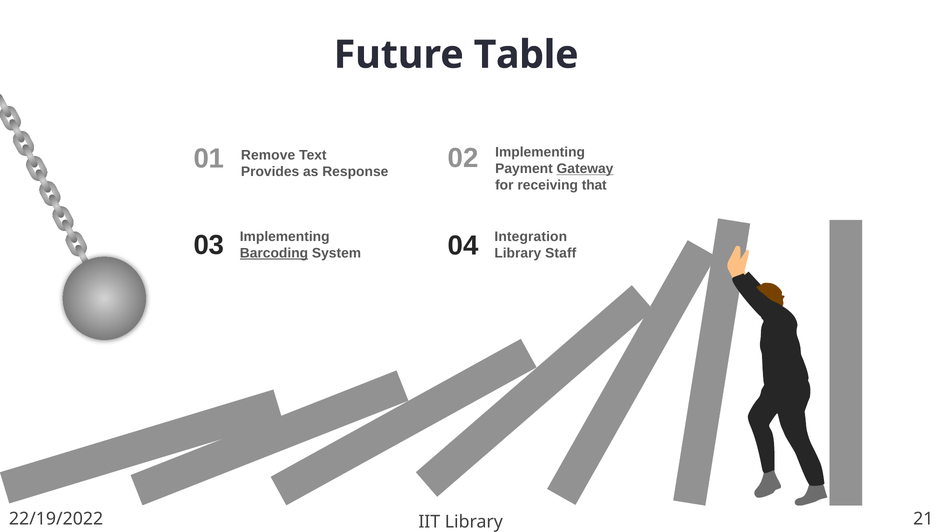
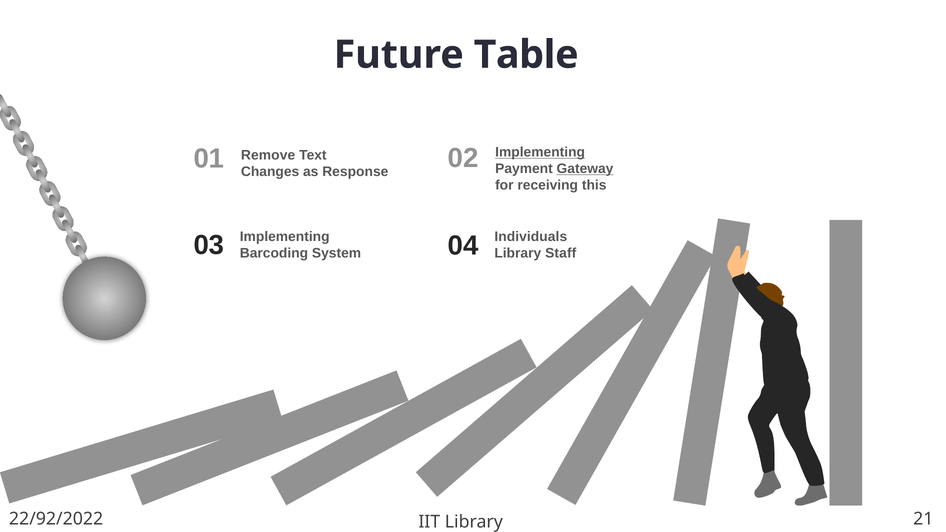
Implementing underline: none -> present (540, 152)
Provides: Provides -> Changes (270, 172)
that: that -> this (594, 185)
Integration: Integration -> Individuals (531, 237)
Barcoding underline: present -> none (274, 253)
22/19/2022: 22/19/2022 -> 22/92/2022 (56, 519)
